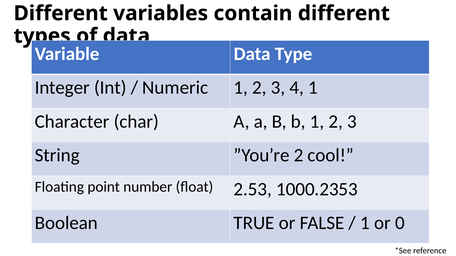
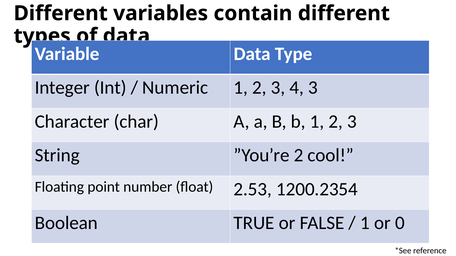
4 1: 1 -> 3 (313, 88)
1000.2353: 1000.2353 -> 1200.2354 (317, 190)
